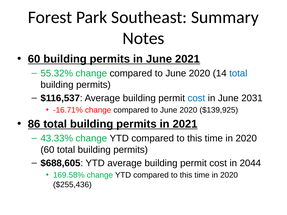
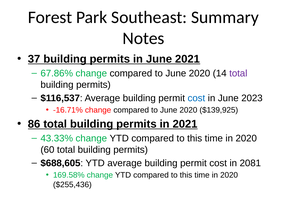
60: 60 -> 37 (34, 59)
55.32%: 55.32% -> 67.86% (57, 73)
total colour: blue -> purple (238, 73)
2031: 2031 -> 2023 (252, 98)
2044: 2044 -> 2081 (250, 163)
